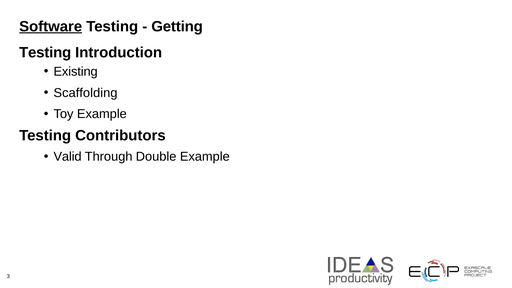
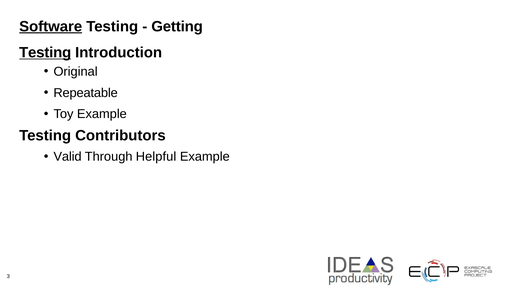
Testing underline: none -> present (45, 53)
Existing: Existing -> Original (76, 72)
Scaffolding: Scaffolding -> Repeatable (86, 93)
Double: Double -> Helpful (156, 157)
